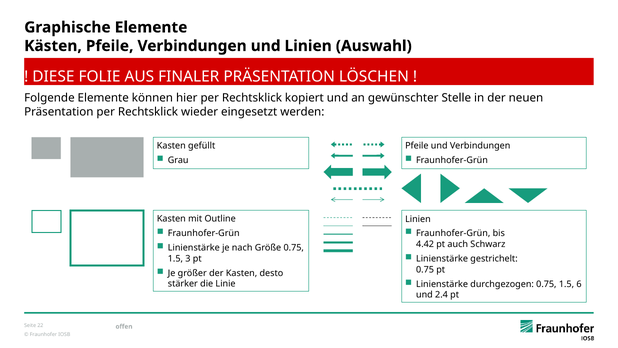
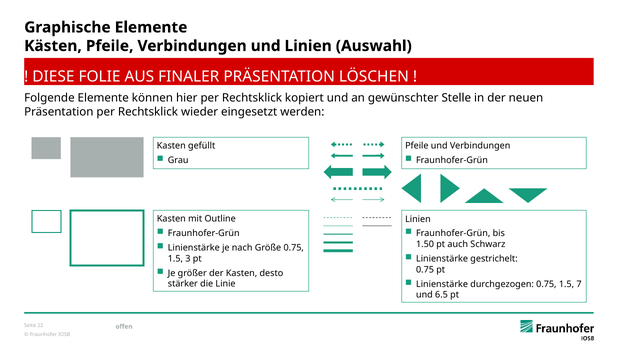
4.42: 4.42 -> 1.50 (425, 244)
6: 6 -> 7 (579, 284)
2.4: 2.4 -> 6.5 (441, 295)
